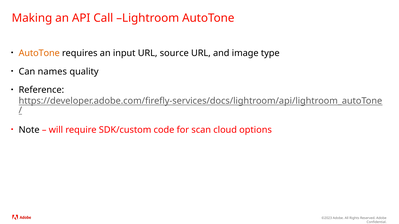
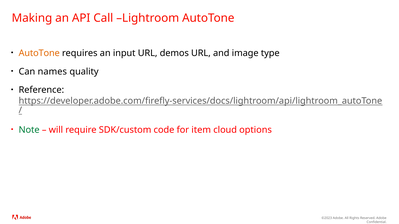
source: source -> demos (174, 53)
Note colour: black -> green (29, 130)
scan: scan -> item (201, 130)
